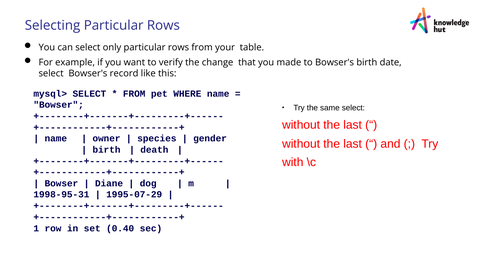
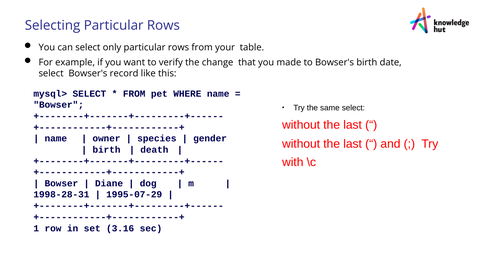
1998-95-31: 1998-95-31 -> 1998-28-31 (61, 195)
0.40: 0.40 -> 3.16 (120, 229)
